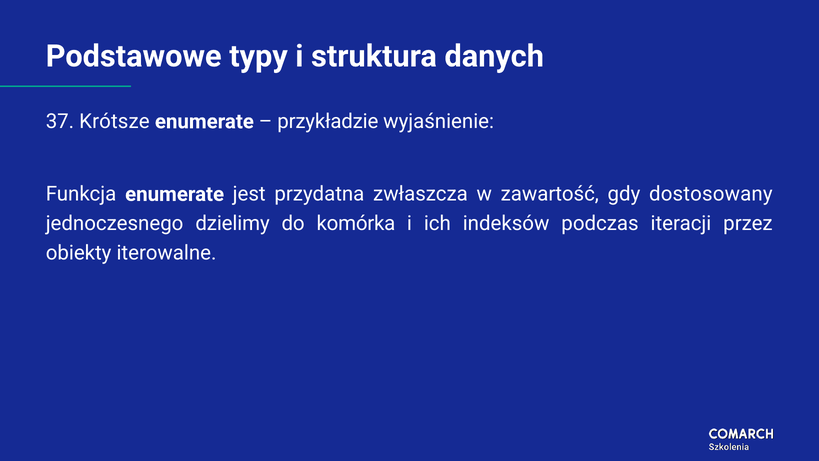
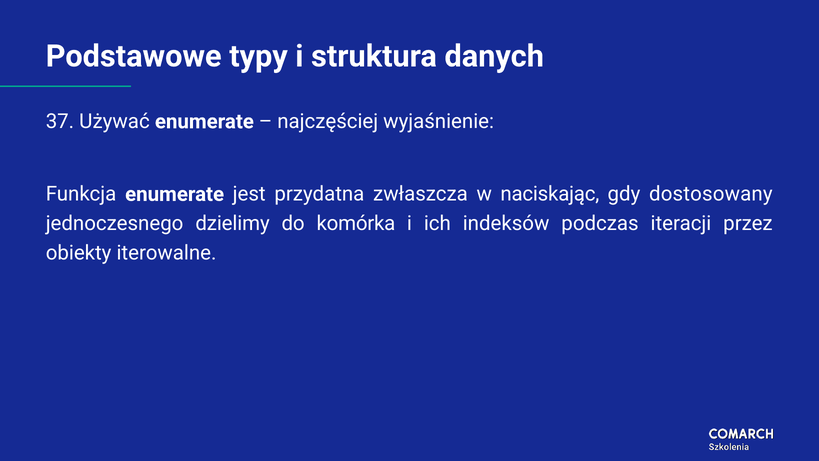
Krótsze: Krótsze -> Używać (114, 121)
przykładzie: przykładzie -> najczęściej (328, 121)
zawartość: zawartość -> naciskając (550, 194)
